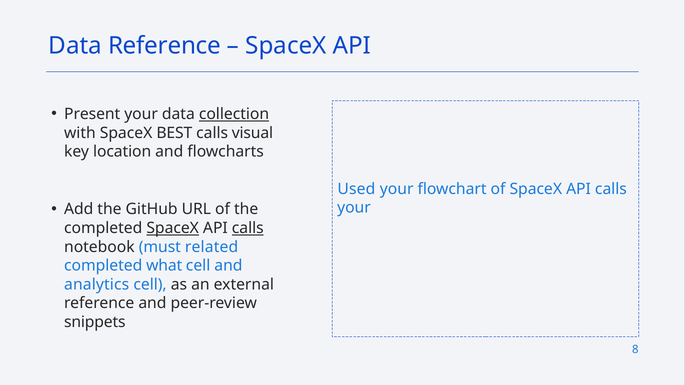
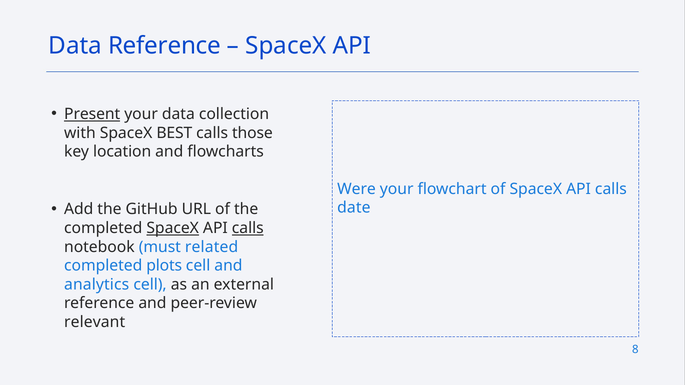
Present underline: none -> present (92, 114)
collection underline: present -> none (234, 114)
visual: visual -> those (252, 133)
Used: Used -> Were (357, 189)
your: your -> date (354, 208)
what: what -> plots (164, 266)
snippets: snippets -> relevant (95, 322)
